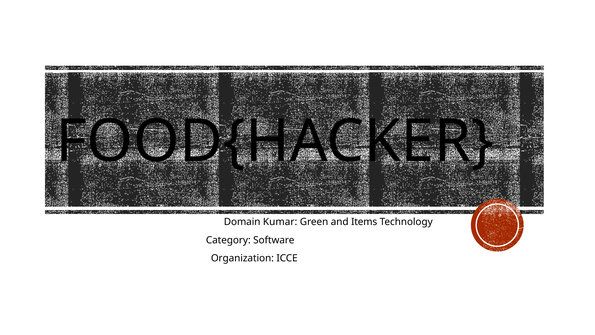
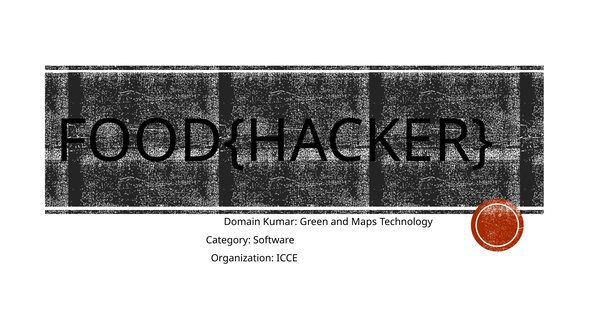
Items: Items -> Maps (364, 222)
